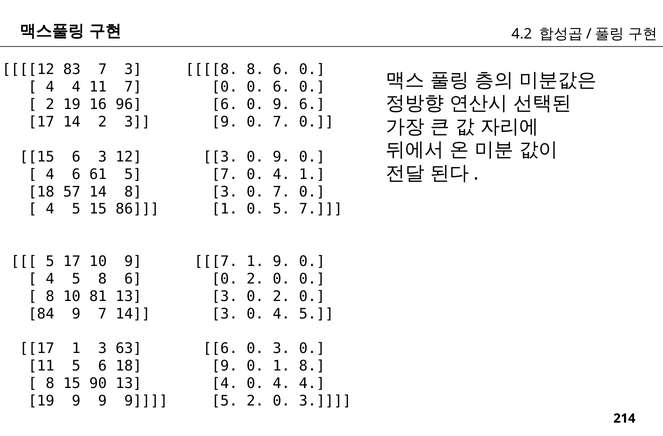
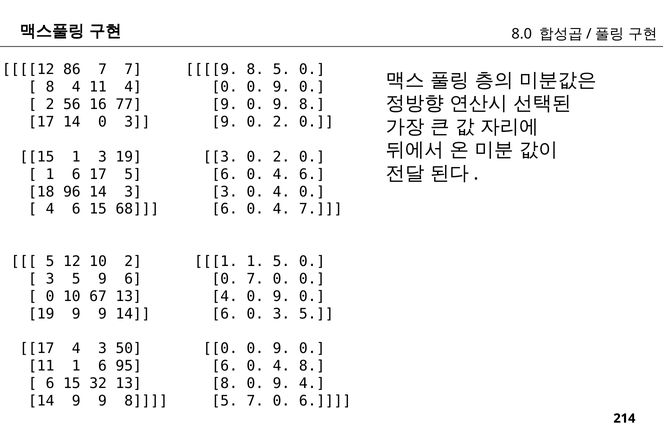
4.2: 4.2 -> 8.0 (522, 34)
83: 83 -> 86 (72, 70)
7 3: 3 -> 7 (133, 70)
8: 8 -> 9 (212, 70)
6: 6 -> 5 (282, 70)
4: 4 -> 8 (50, 87)
11 7: 7 -> 4 (133, 87)
6: 6 -> 9 (281, 87)
2 19: 19 -> 56 (72, 104)
96: 96 -> 77 (129, 104)
6: 6 -> 9 (225, 104)
0 9 6: 6 -> 8 (312, 104)
14 2: 2 -> 0 (102, 122)
7: 7 -> 2 (281, 122)
15 6: 6 -> 1 (76, 157)
12: 12 -> 19 (129, 157)
9: 9 -> 2 (281, 157)
4: 4 -> 1 (50, 174)
6 61: 61 -> 17 (98, 174)
7: 7 -> 6 (225, 174)
0 4 1: 1 -> 6 (312, 174)
57: 57 -> 96 (72, 192)
14 8: 8 -> 3 (133, 192)
3 0 7: 7 -> 4 (281, 192)
5: 5 -> 6 (76, 209)
86: 86 -> 68 (137, 209)
1: 1 -> 6 (225, 209)
5: 5 -> 4 (281, 209)
5 17: 17 -> 12 (72, 261)
10 9: 9 -> 2 (133, 261)
7: 7 -> 1 (216, 261)
1 9: 9 -> 5 (281, 261)
4: 4 -> 3 (50, 279)
5 8: 8 -> 9 (102, 279)
2: 2 -> 7 (255, 279)
8: 8 -> 0 (50, 296)
81: 81 -> 67 (98, 296)
3: 3 -> 4 (225, 296)
2: 2 -> 9 (281, 296)
84: 84 -> 19 (41, 313)
7: 7 -> 9 (102, 313)
3: 3 -> 6 (225, 313)
4: 4 -> 3 (281, 313)
17 1: 1 -> 4 (76, 348)
63: 63 -> 50 (129, 348)
6: 6 -> 0 (220, 348)
3: 3 -> 9 (281, 348)
11 5: 5 -> 1 (76, 366)
6 18: 18 -> 95 (129, 366)
9: 9 -> 6 (225, 366)
1: 1 -> 4 (281, 366)
8: 8 -> 6 (50, 383)
90: 90 -> 32 (98, 383)
4: 4 -> 8 (225, 383)
4: 4 -> 9 (281, 383)
19: 19 -> 14 (41, 401)
9 9 9: 9 -> 8 (146, 401)
5 2: 2 -> 7 (255, 401)
3: 3 -> 6 (325, 401)
